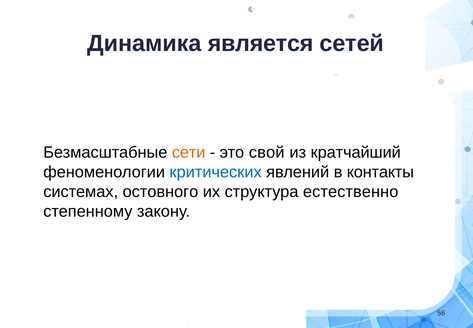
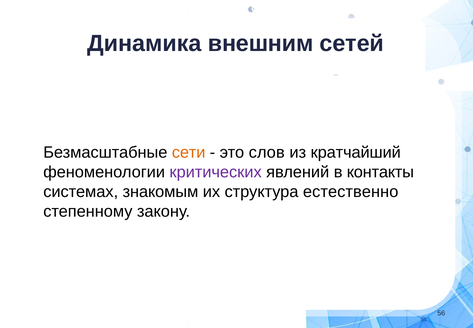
является: является -> внешним (261, 43)
свой: свой -> слов (267, 152)
критических colour: blue -> purple (216, 172)
остовного: остовного -> знакомым (160, 192)
